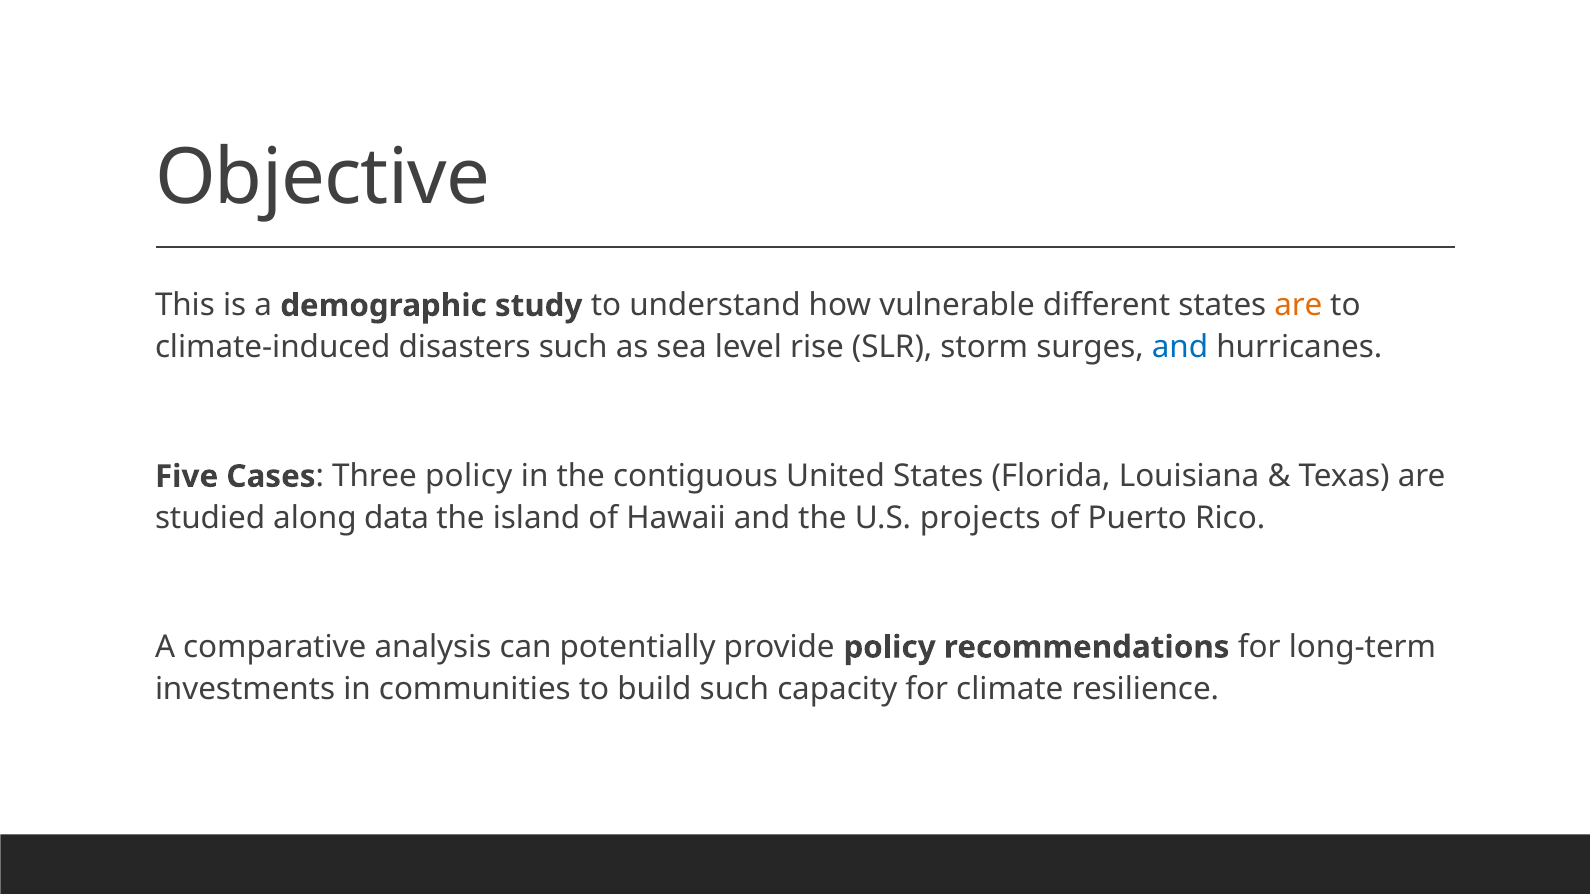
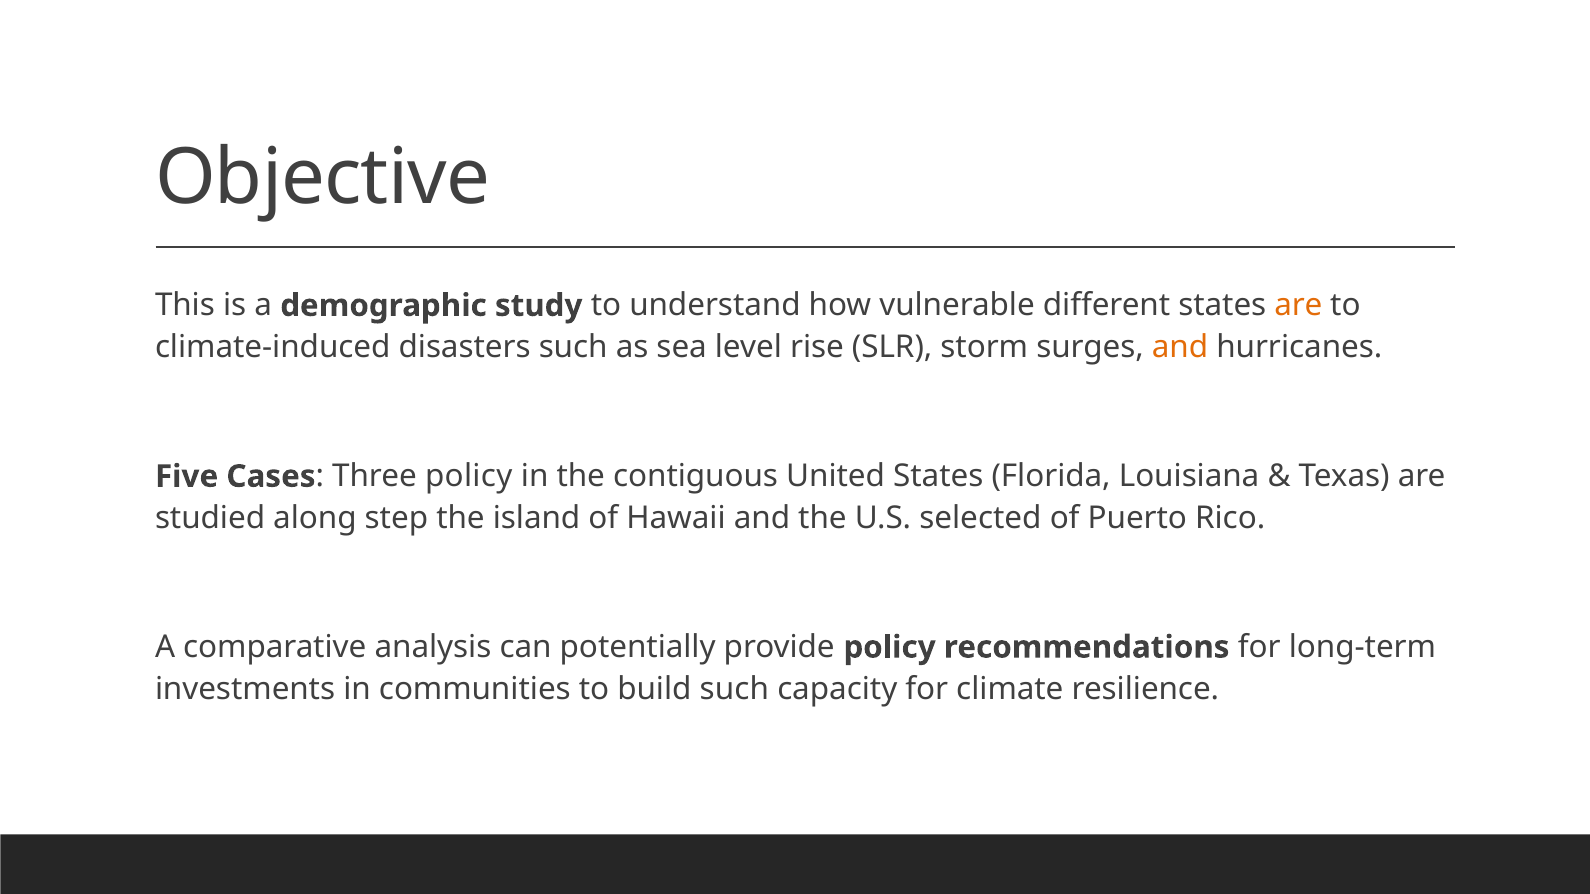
and colour: blue -> orange (1180, 347)
data: data -> step (396, 518)
projects: projects -> selected (980, 518)
